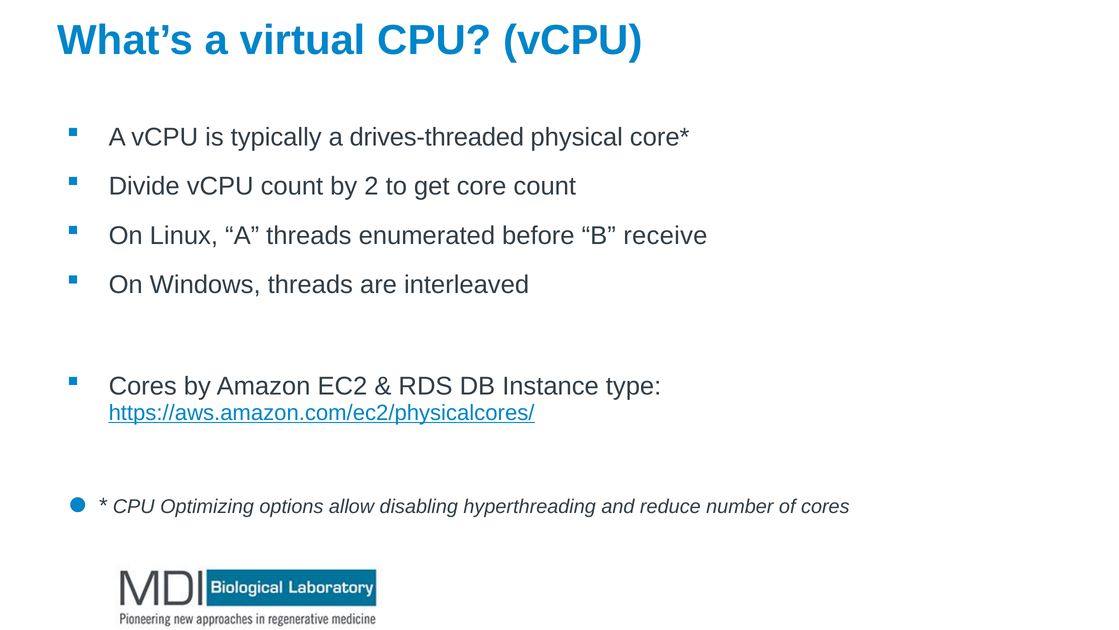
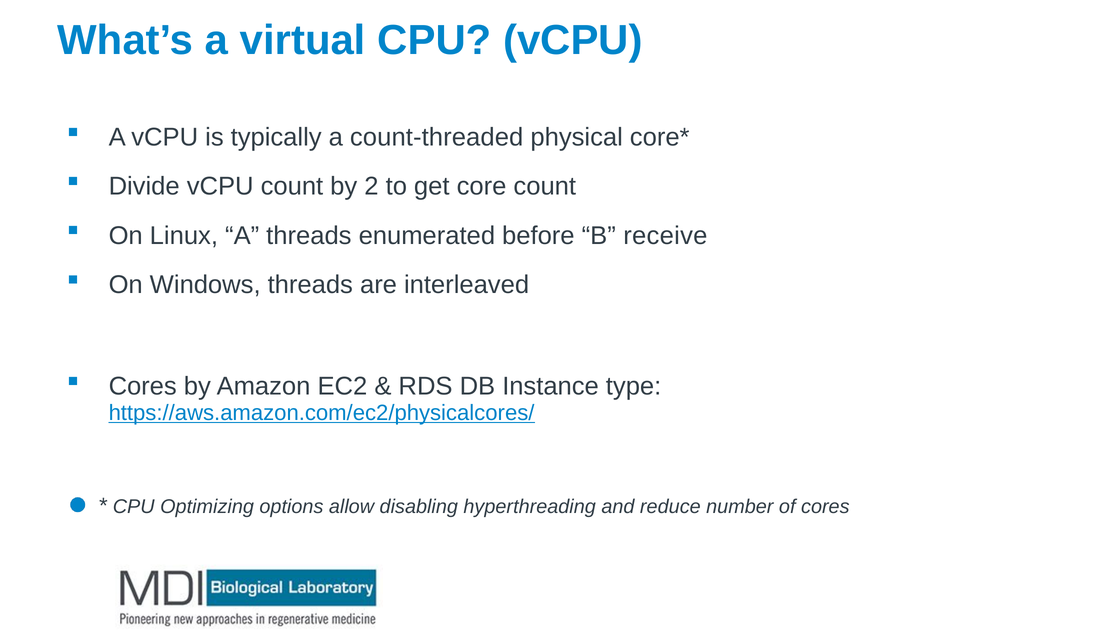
drives-threaded: drives-threaded -> count-threaded (437, 137)
